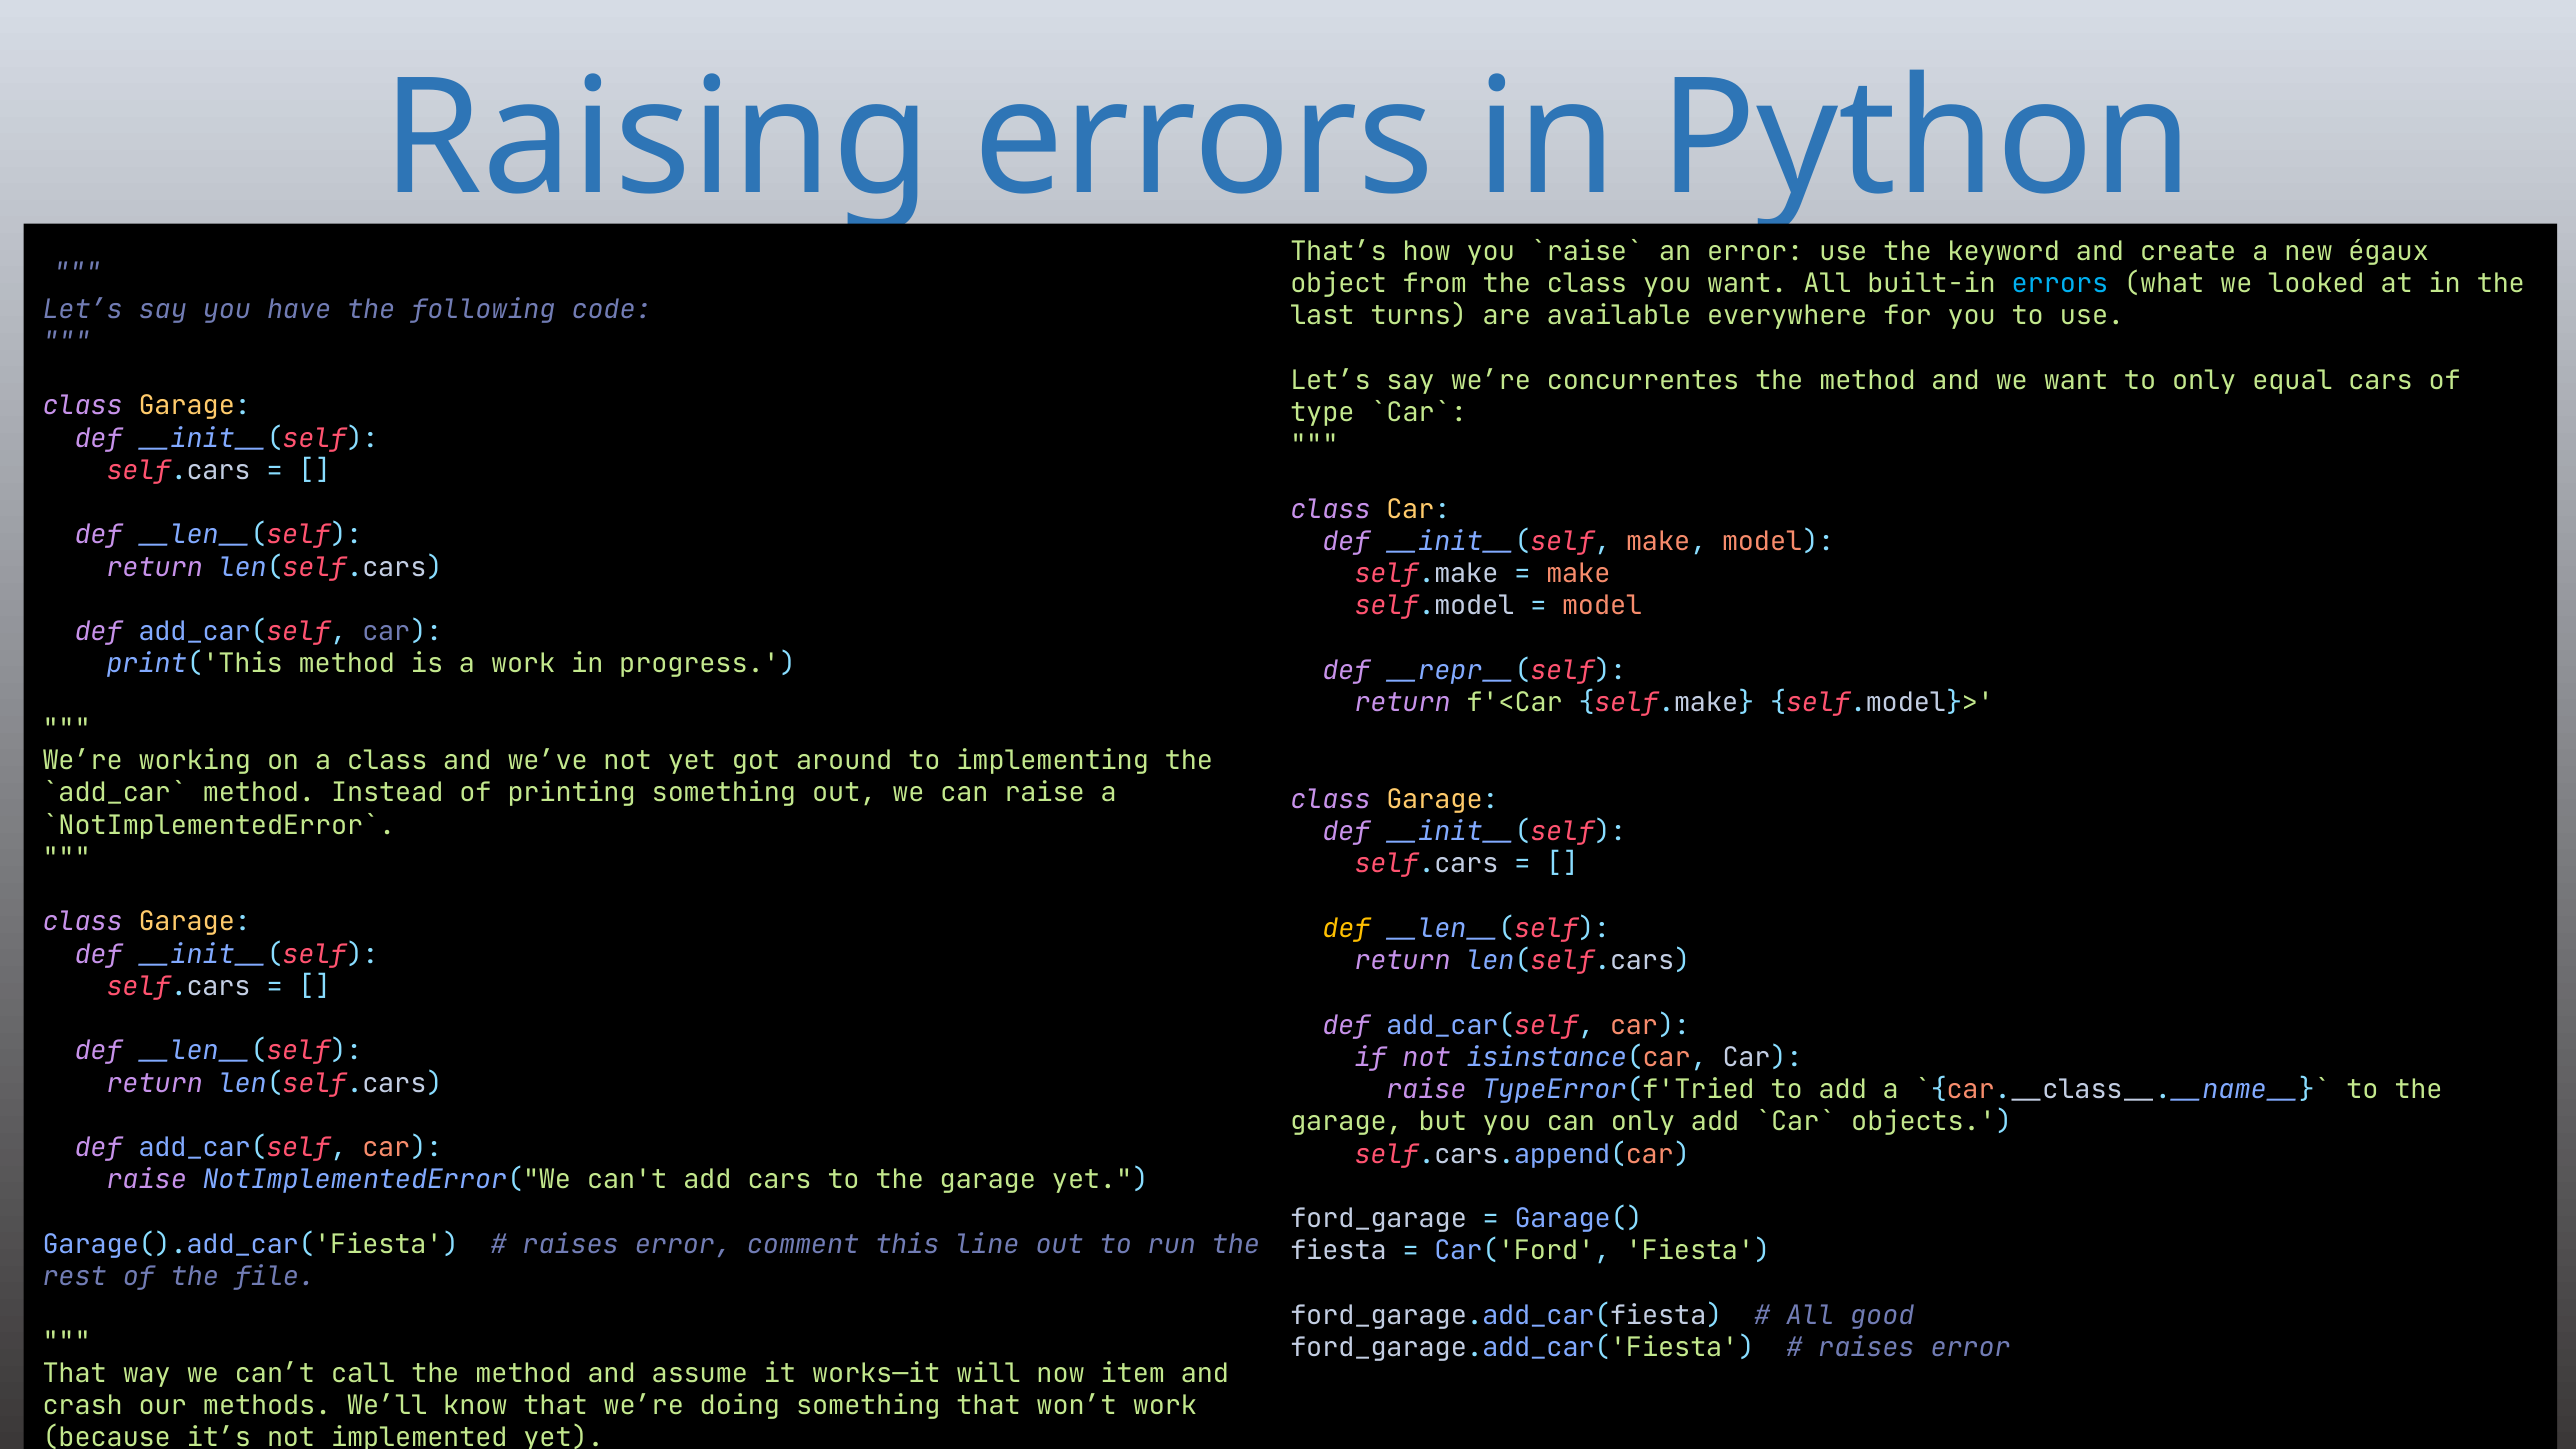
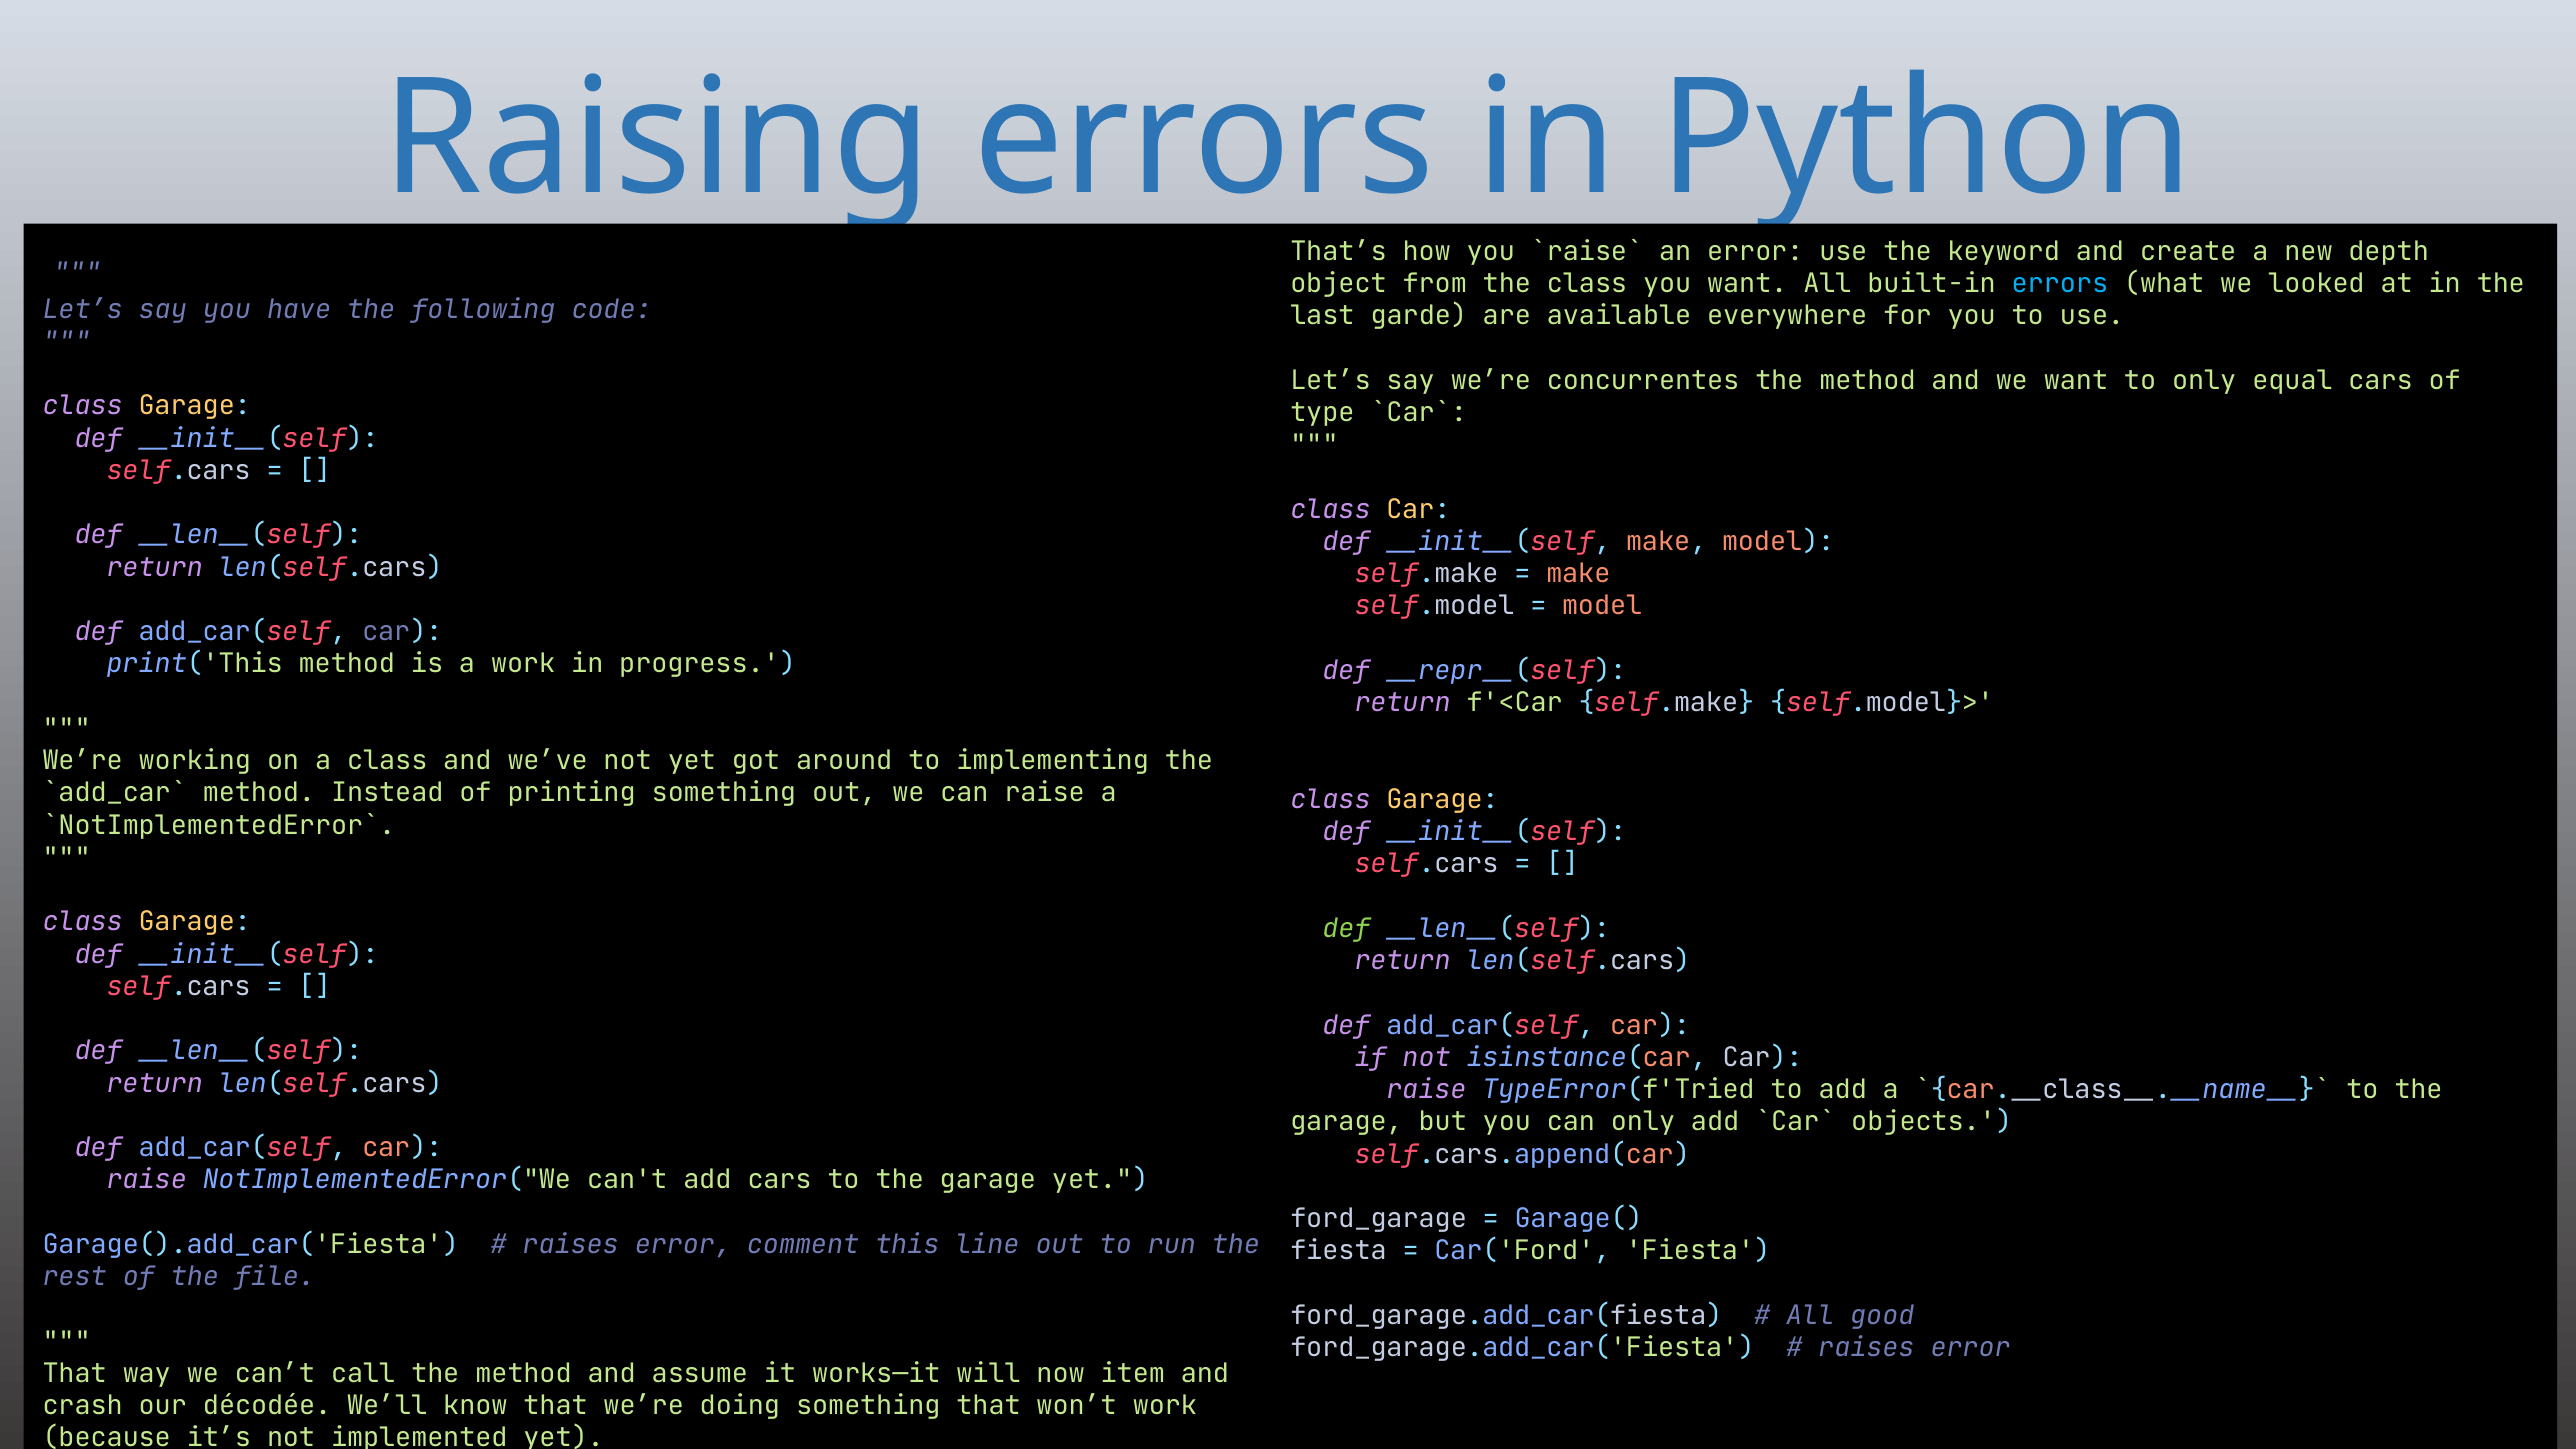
égaux: égaux -> depth (2389, 251)
turns: turns -> garde (1419, 316)
def colour: yellow -> light green (1346, 928)
methods: methods -> décodée (267, 1406)
